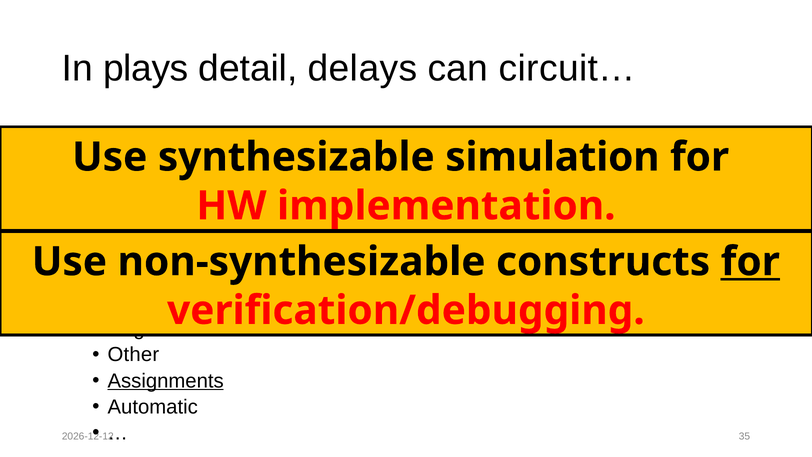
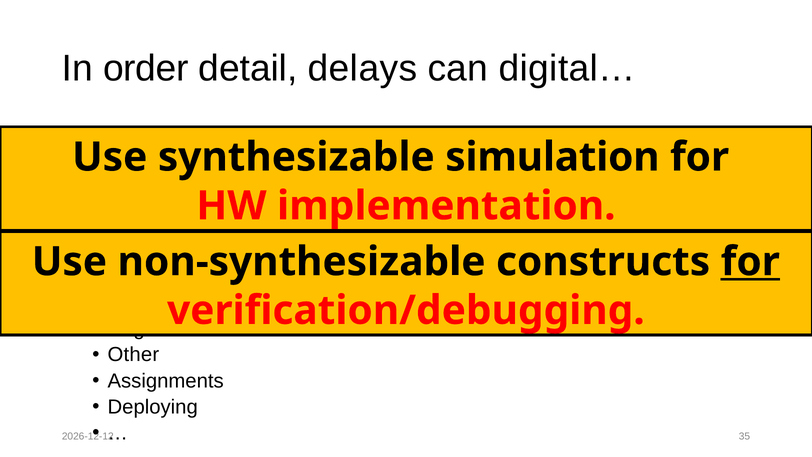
plays: plays -> order (146, 68)
circuit…: circuit… -> digital… (567, 68)
Assignments underline: present -> none (166, 381)
Automatic: Automatic -> Deploying (153, 407)
